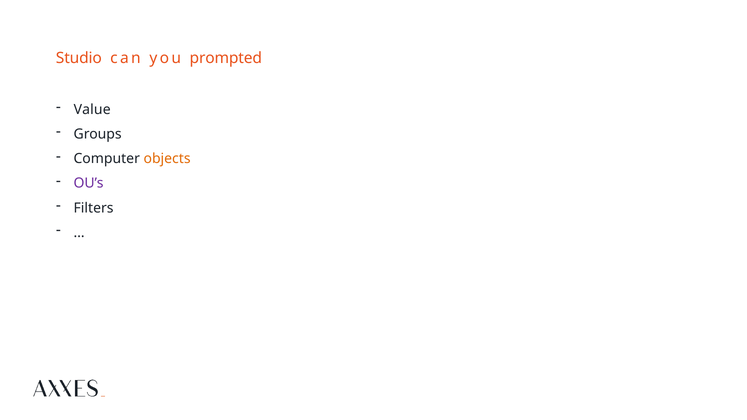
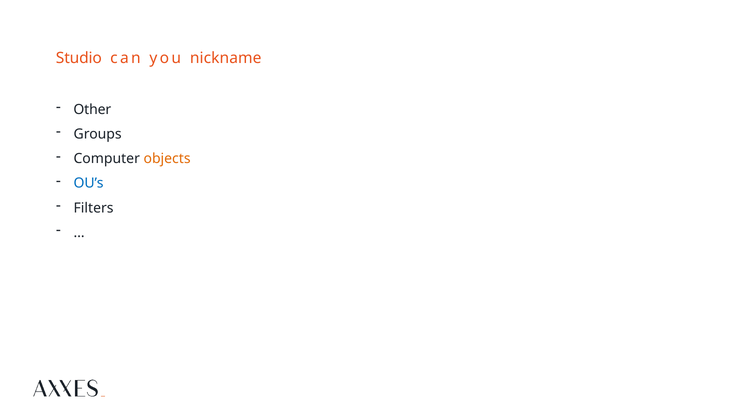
prompted: prompted -> nickname (226, 58)
Value: Value -> Other (92, 110)
OU’s colour: purple -> blue (89, 183)
